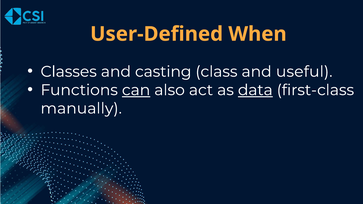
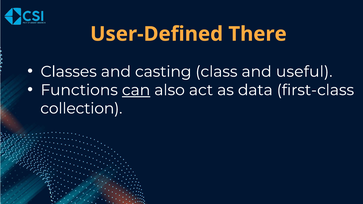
When: When -> There (258, 34)
data underline: present -> none (255, 90)
manually: manually -> collection (81, 109)
